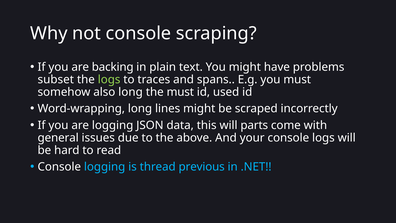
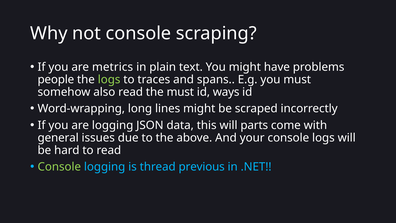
backing: backing -> metrics (113, 67)
subset: subset -> people (56, 79)
also long: long -> read (131, 92)
used: used -> ways (226, 92)
Console colour: white -> light green (59, 167)
